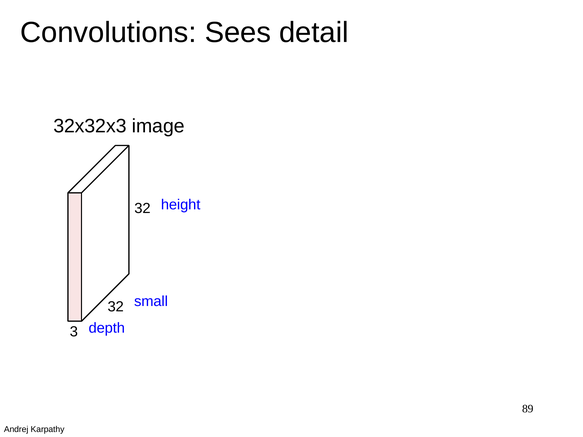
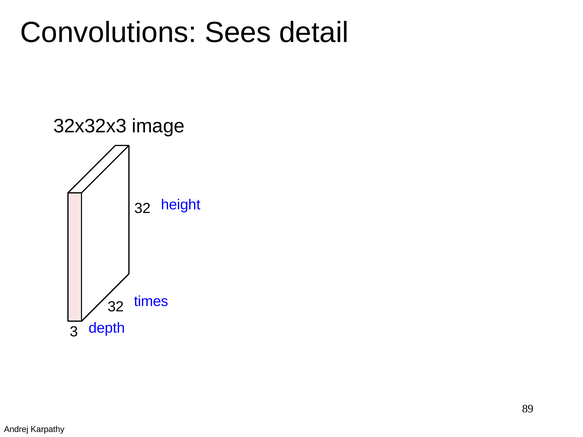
small: small -> times (151, 301)
